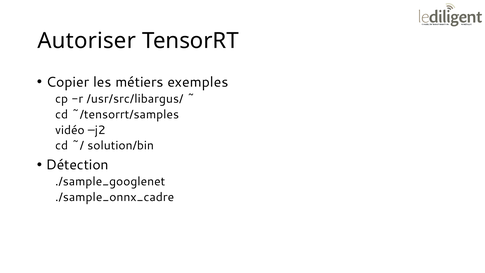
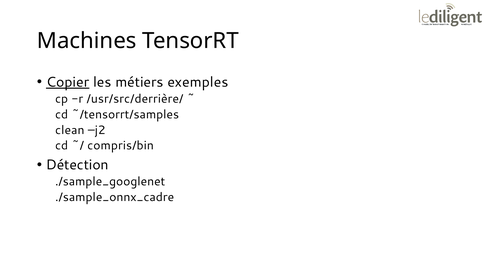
Autoriser: Autoriser -> Machines (87, 41)
Copier underline: none -> present (68, 82)
/usr/src/libargus/: /usr/src/libargus/ -> /usr/src/derrière/ (135, 99)
vidéo: vidéo -> clean (70, 130)
solution/bin: solution/bin -> compris/bin (121, 146)
